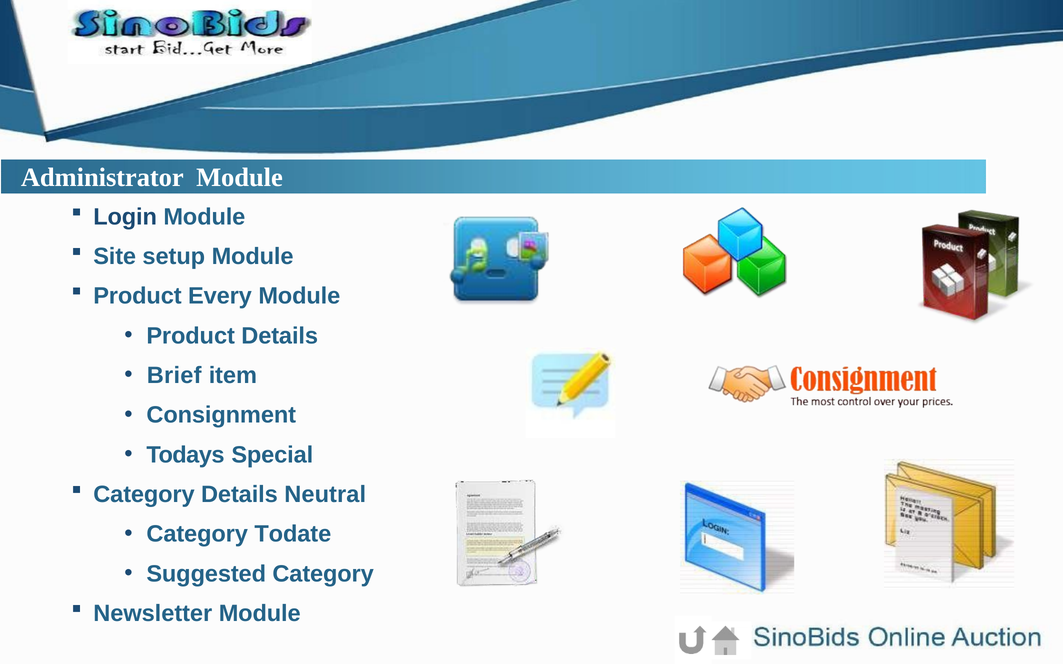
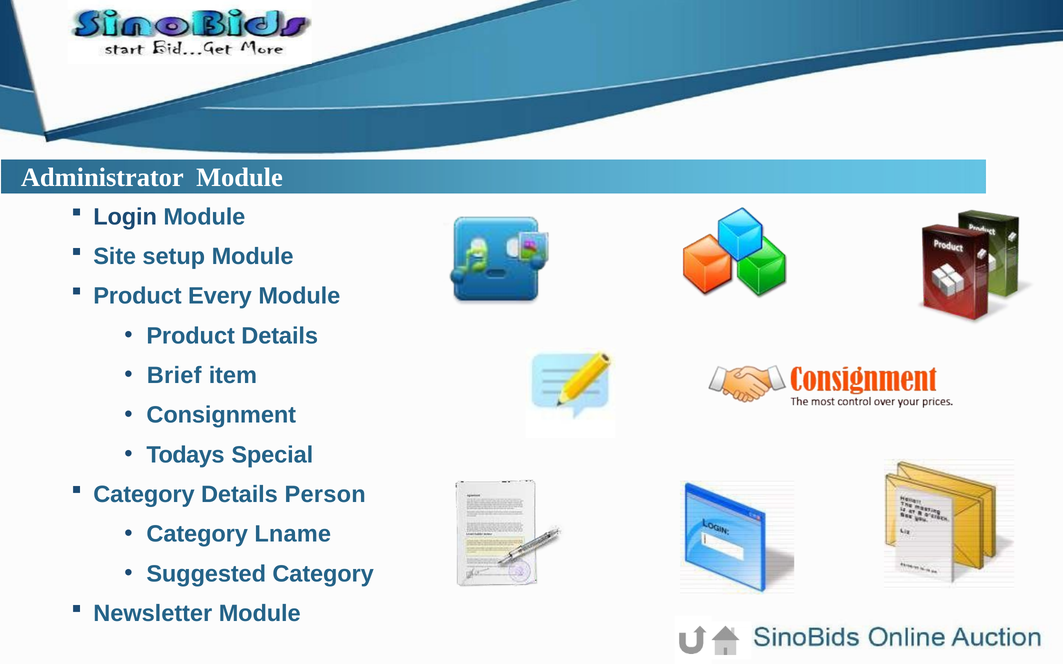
Neutral: Neutral -> Person (325, 495)
Todate: Todate -> Lname (293, 534)
